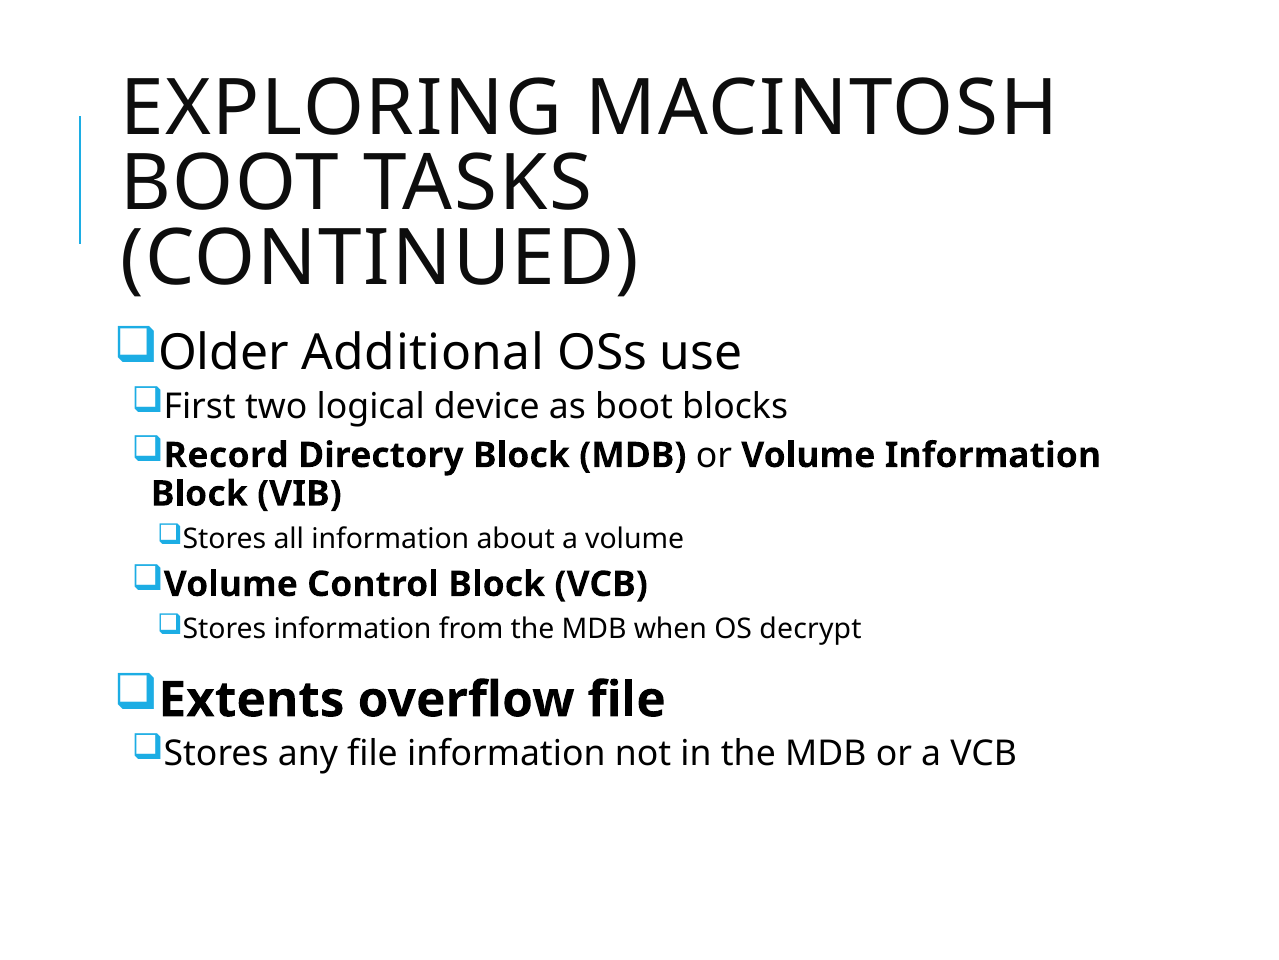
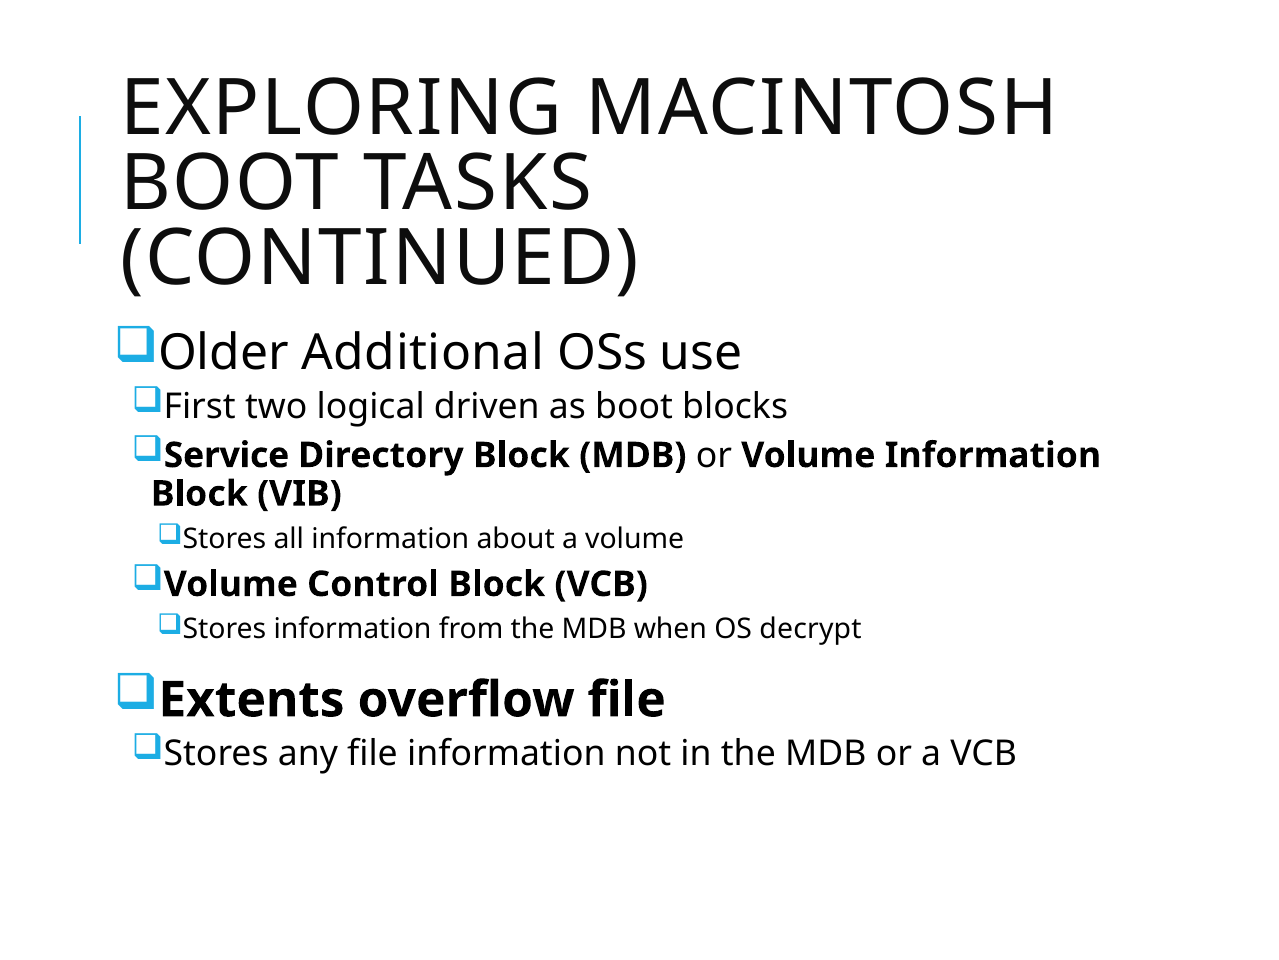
device: device -> driven (487, 406)
Record: Record -> Service (226, 455)
